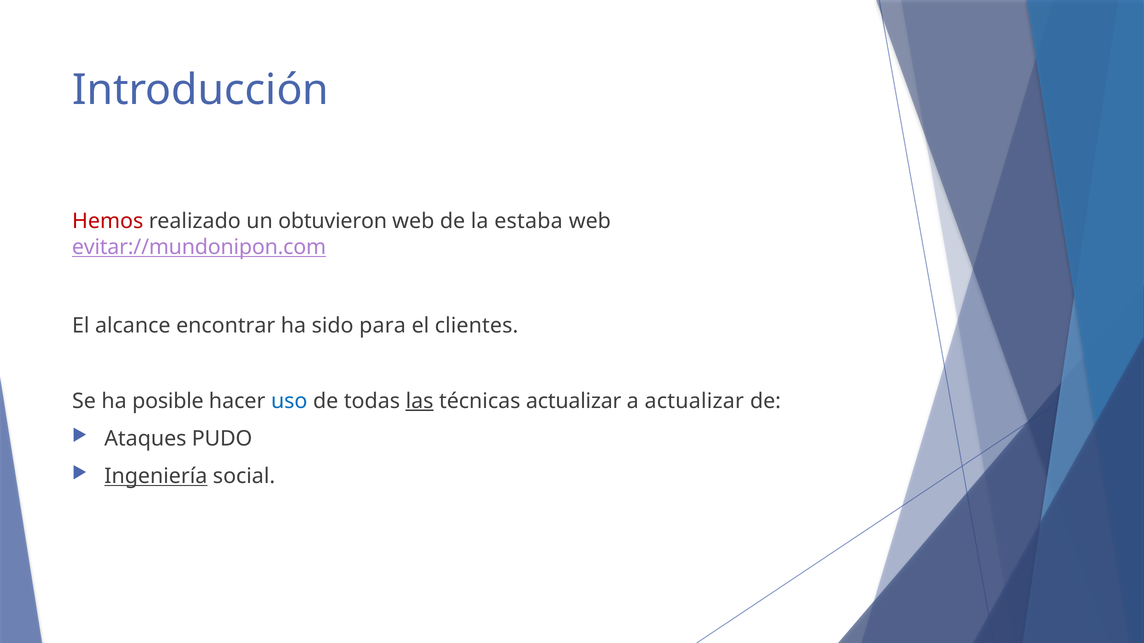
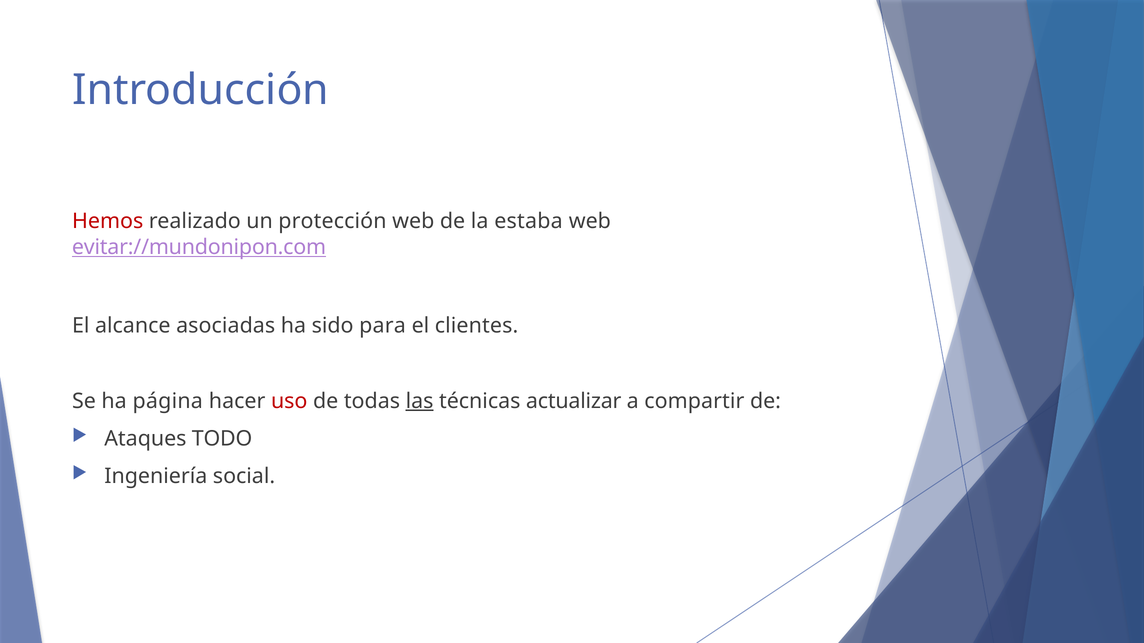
obtuvieron: obtuvieron -> protección (332, 221)
encontrar: encontrar -> asociadas (226, 326)
posible: posible -> página (168, 401)
uso colour: blue -> red (289, 401)
a actualizar: actualizar -> compartir (694, 401)
PUDO: PUDO -> TODO (222, 439)
Ingeniería underline: present -> none (156, 477)
